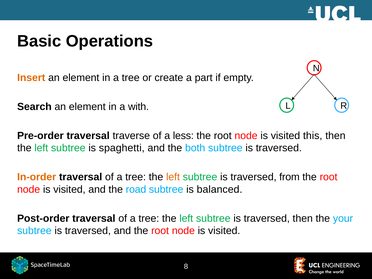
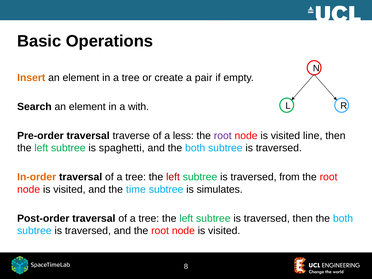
part: part -> pair (204, 78)
root colour: black -> purple (223, 136)
this: this -> line (313, 136)
left colour: orange -> red (173, 177)
road: road -> time (136, 189)
balanced: balanced -> simulates (220, 189)
then the your: your -> both (343, 218)
